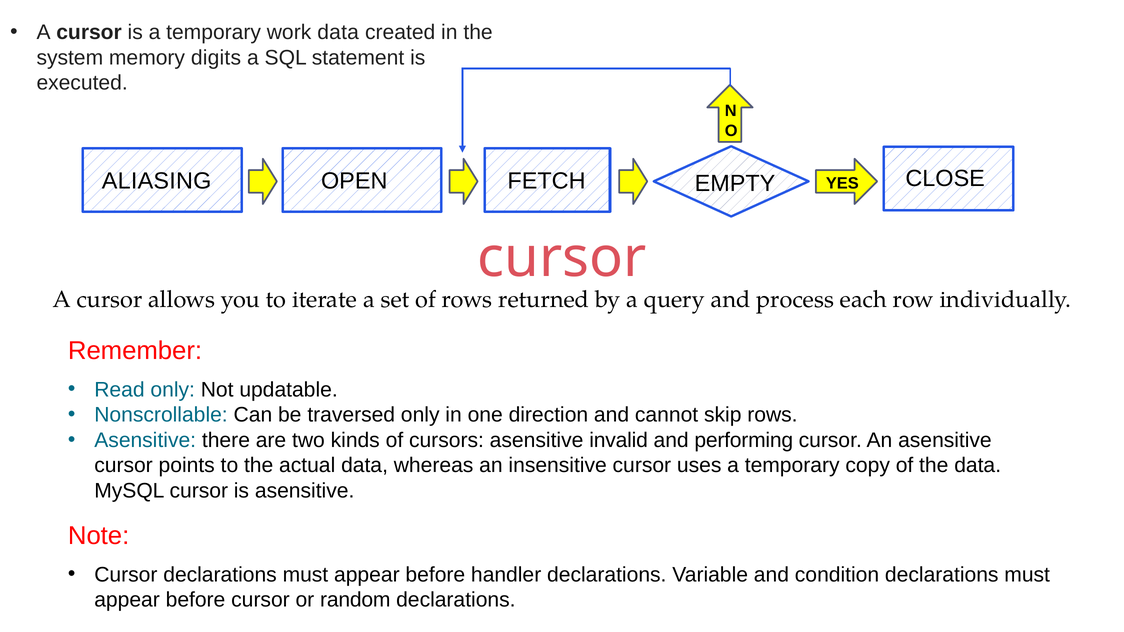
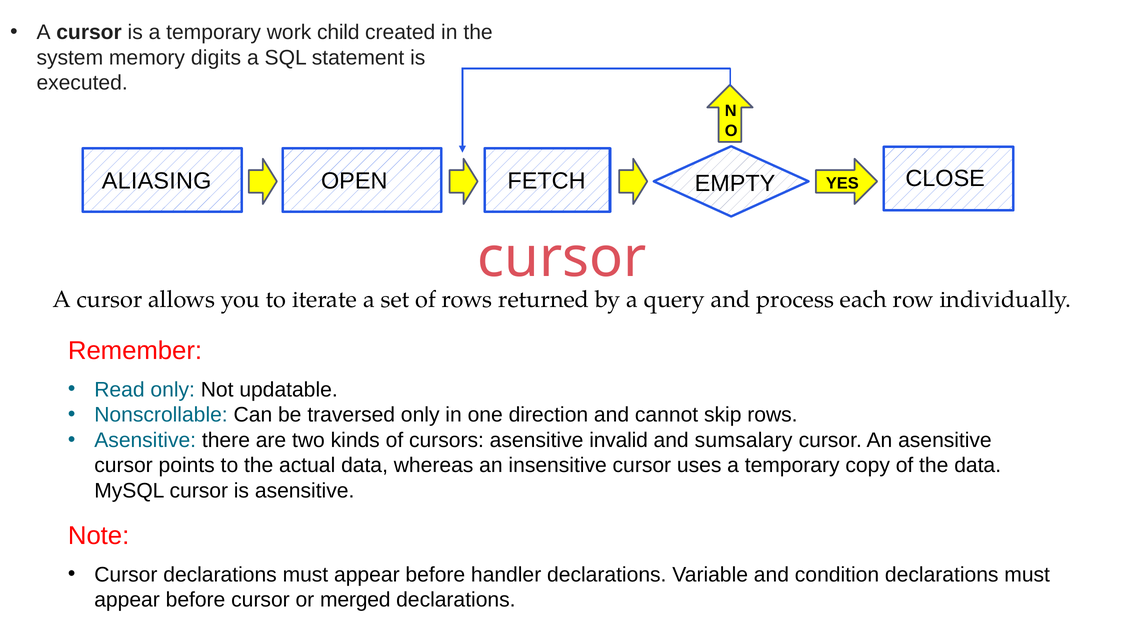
work data: data -> child (338, 32)
performing: performing -> sumsalary (744, 440)
random: random -> merged (355, 600)
